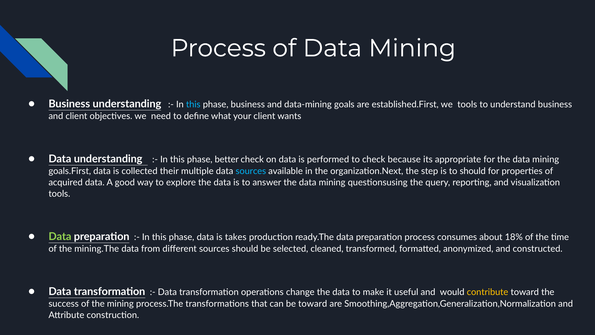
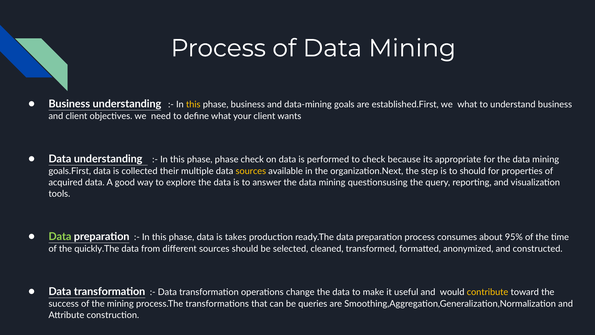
this colour: light blue -> yellow (193, 104)
we tools: tools -> what (467, 104)
phase better: better -> phase (227, 159)
sources colour: light blue -> yellow (251, 171)
18%: 18% -> 95% (514, 237)
mining.The: mining.The -> quickly.The (97, 249)
be toward: toward -> queries (313, 303)
